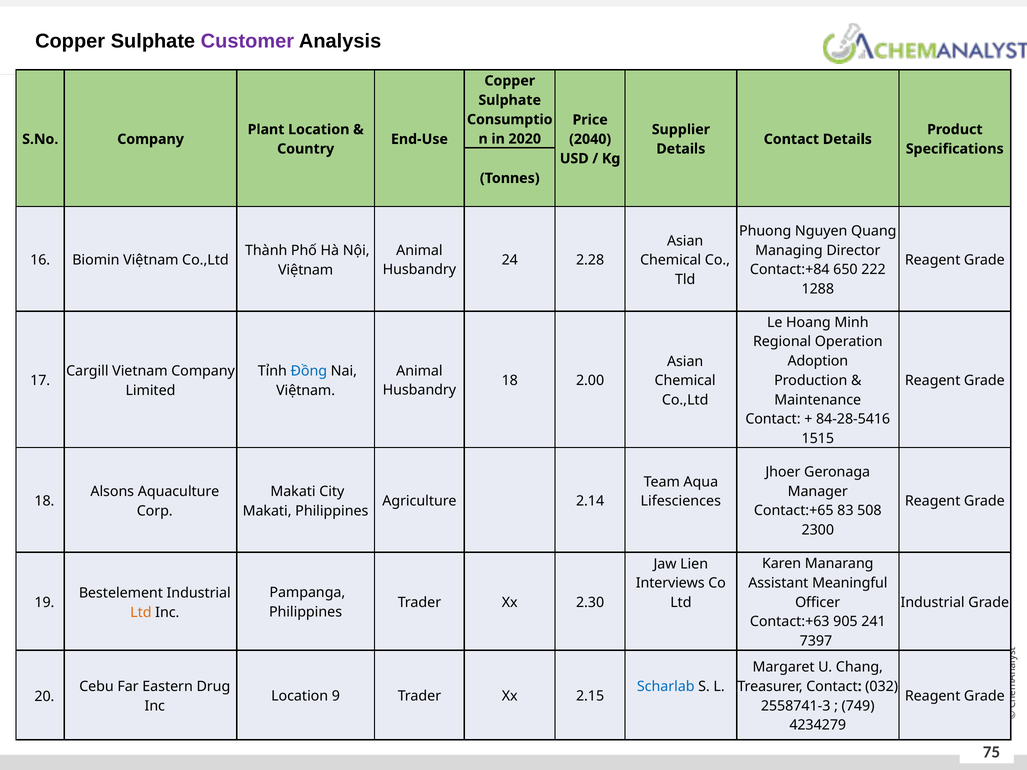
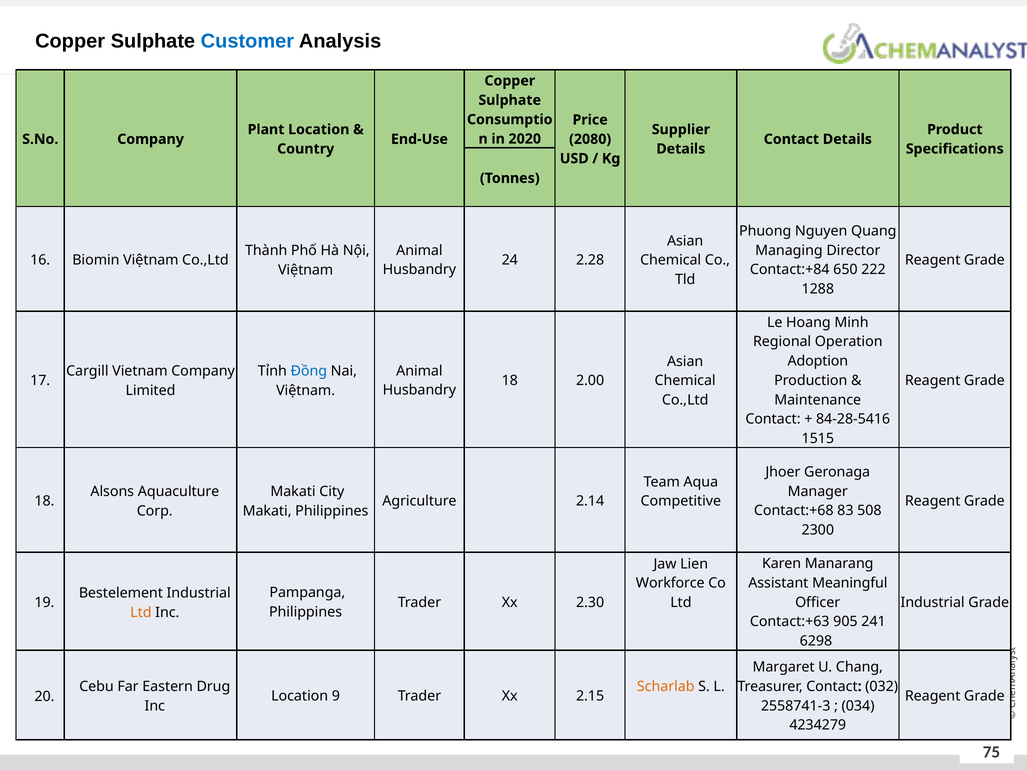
Customer colour: purple -> blue (247, 41)
2040: 2040 -> 2080 (590, 139)
Lifesciences: Lifesciences -> Competitive (681, 501)
Contact:+65: Contact:+65 -> Contact:+68 (794, 511)
Interviews: Interviews -> Workforce (670, 583)
7397: 7397 -> 6298 (816, 641)
Scharlab colour: blue -> orange (666, 687)
749: 749 -> 034 (858, 706)
